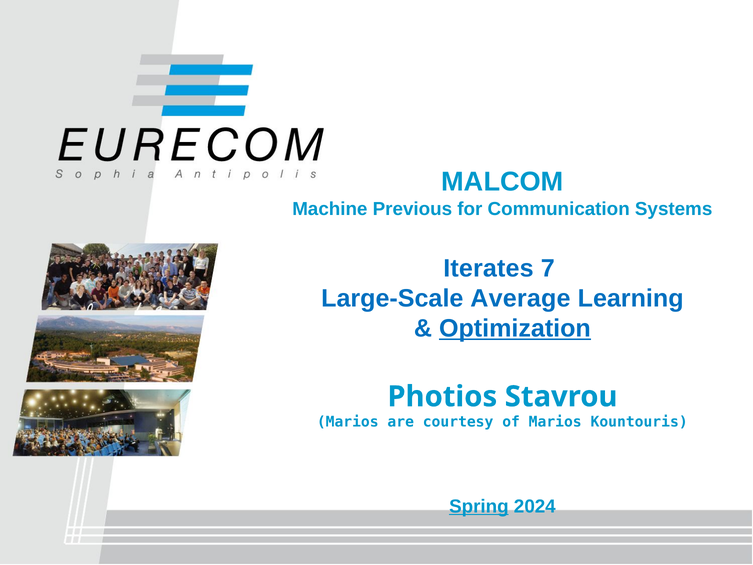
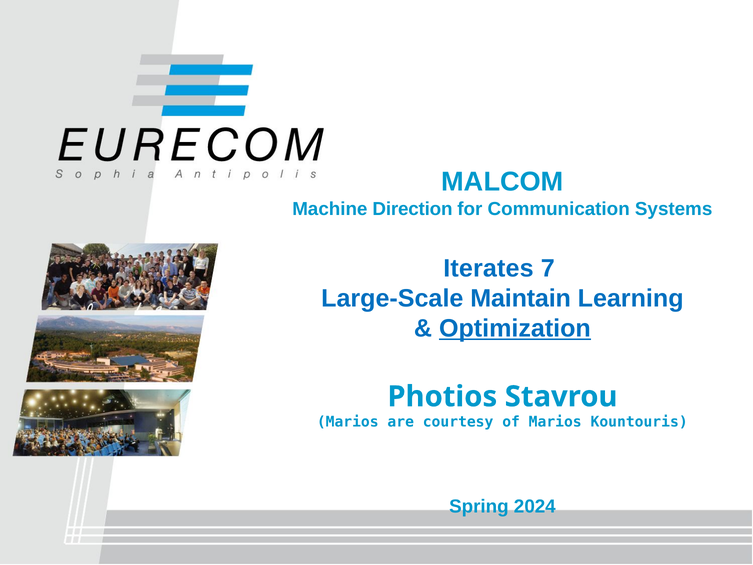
Previous: Previous -> Direction (412, 209)
Average: Average -> Maintain (521, 298)
Spring underline: present -> none (479, 506)
